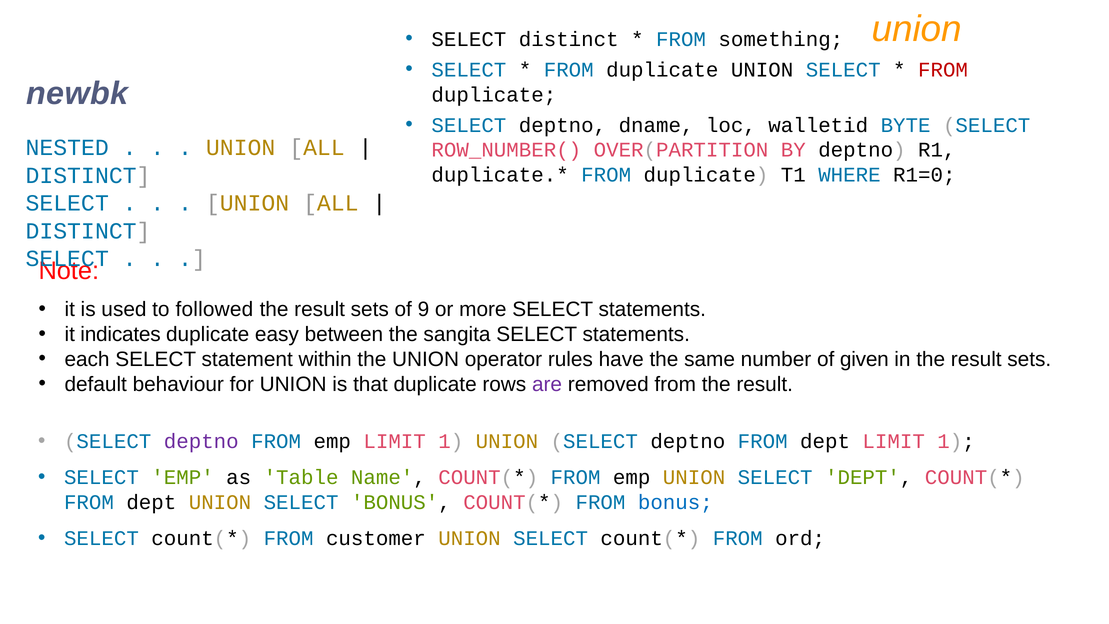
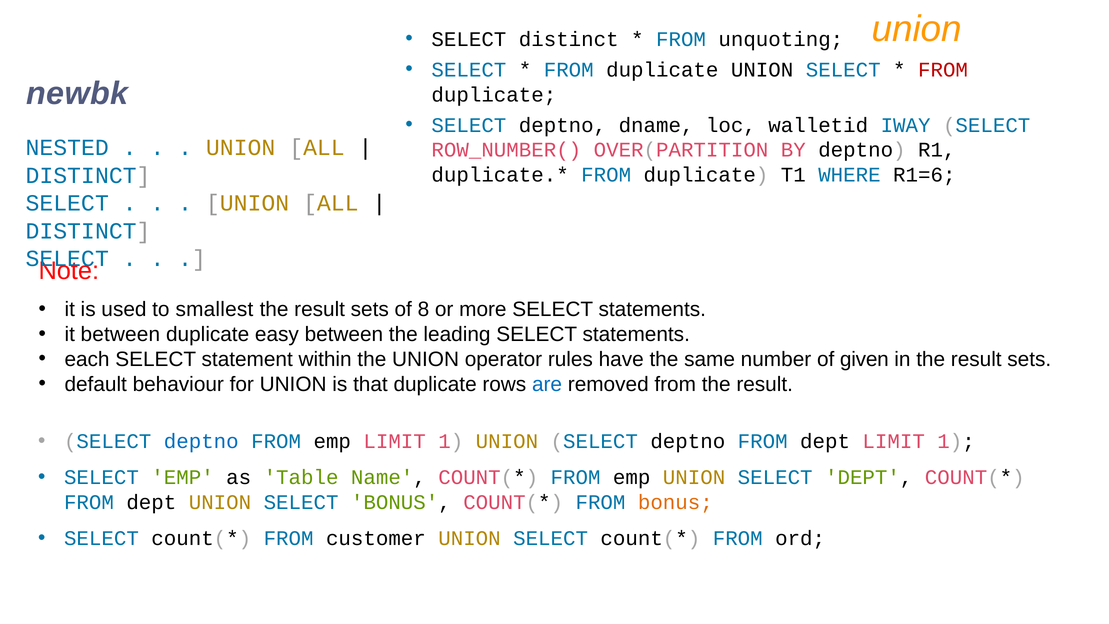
something: something -> unquoting (781, 39)
BYTE: BYTE -> IWAY (906, 125)
R1=0: R1=0 -> R1=6 (924, 175)
followed: followed -> smallest (214, 309)
9: 9 -> 8 (423, 309)
it indicates: indicates -> between (120, 334)
sangita: sangita -> leading (457, 334)
are colour: purple -> blue (547, 384)
deptno colour: purple -> blue (201, 441)
bonus colour: blue -> orange (675, 502)
